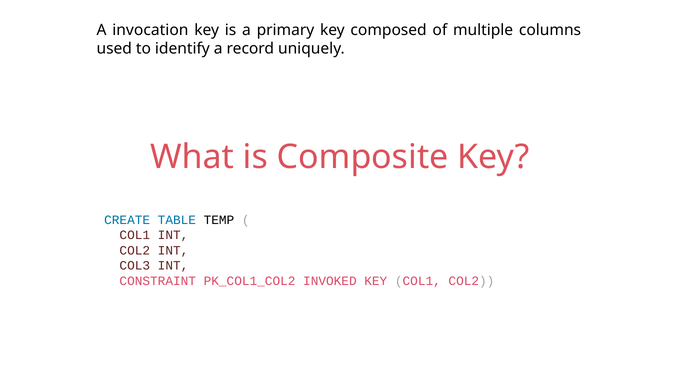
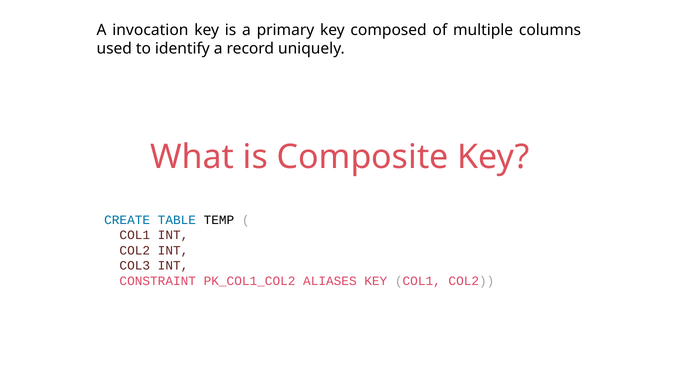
INVOKED: INVOKED -> ALIASES (330, 281)
